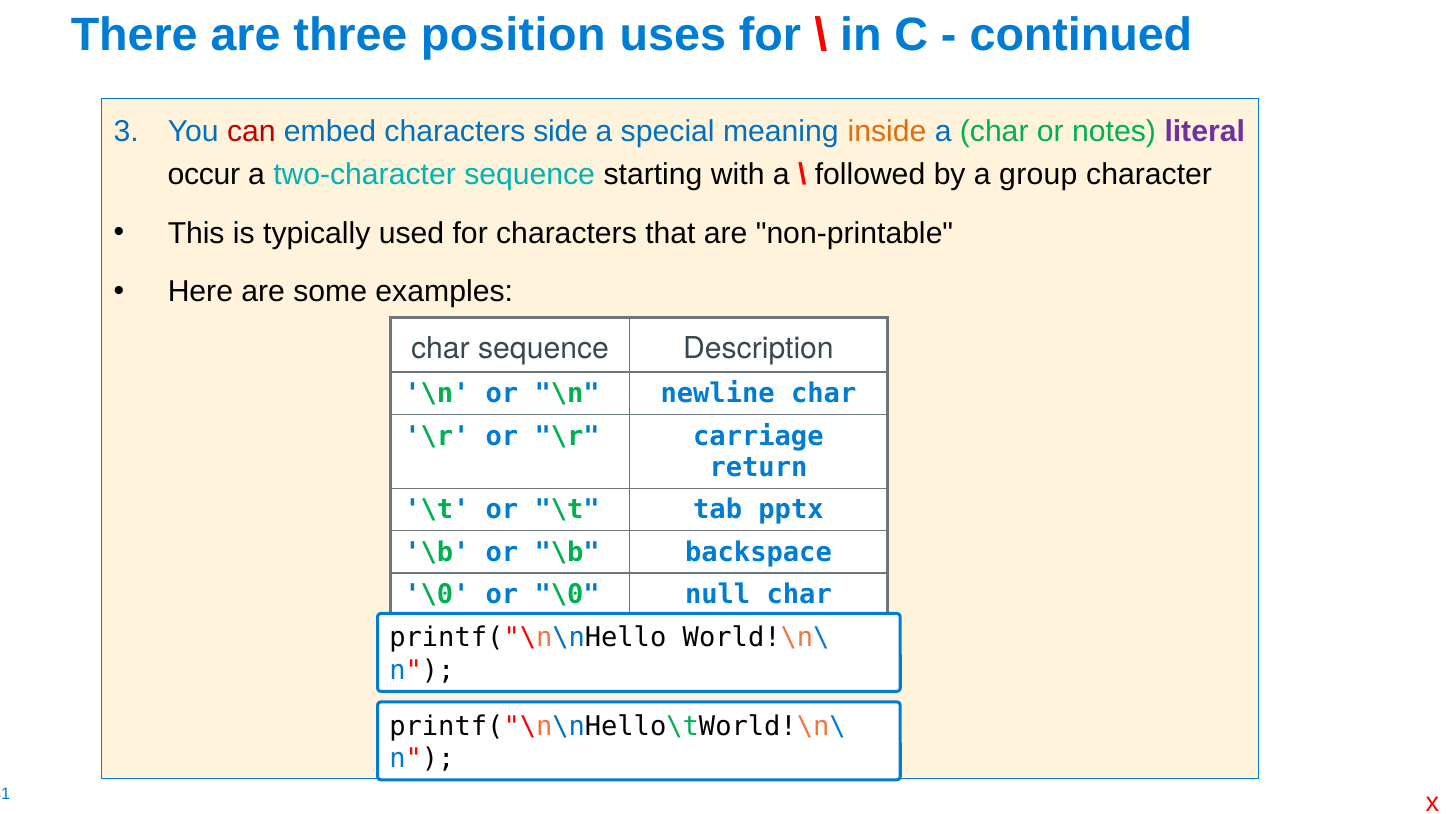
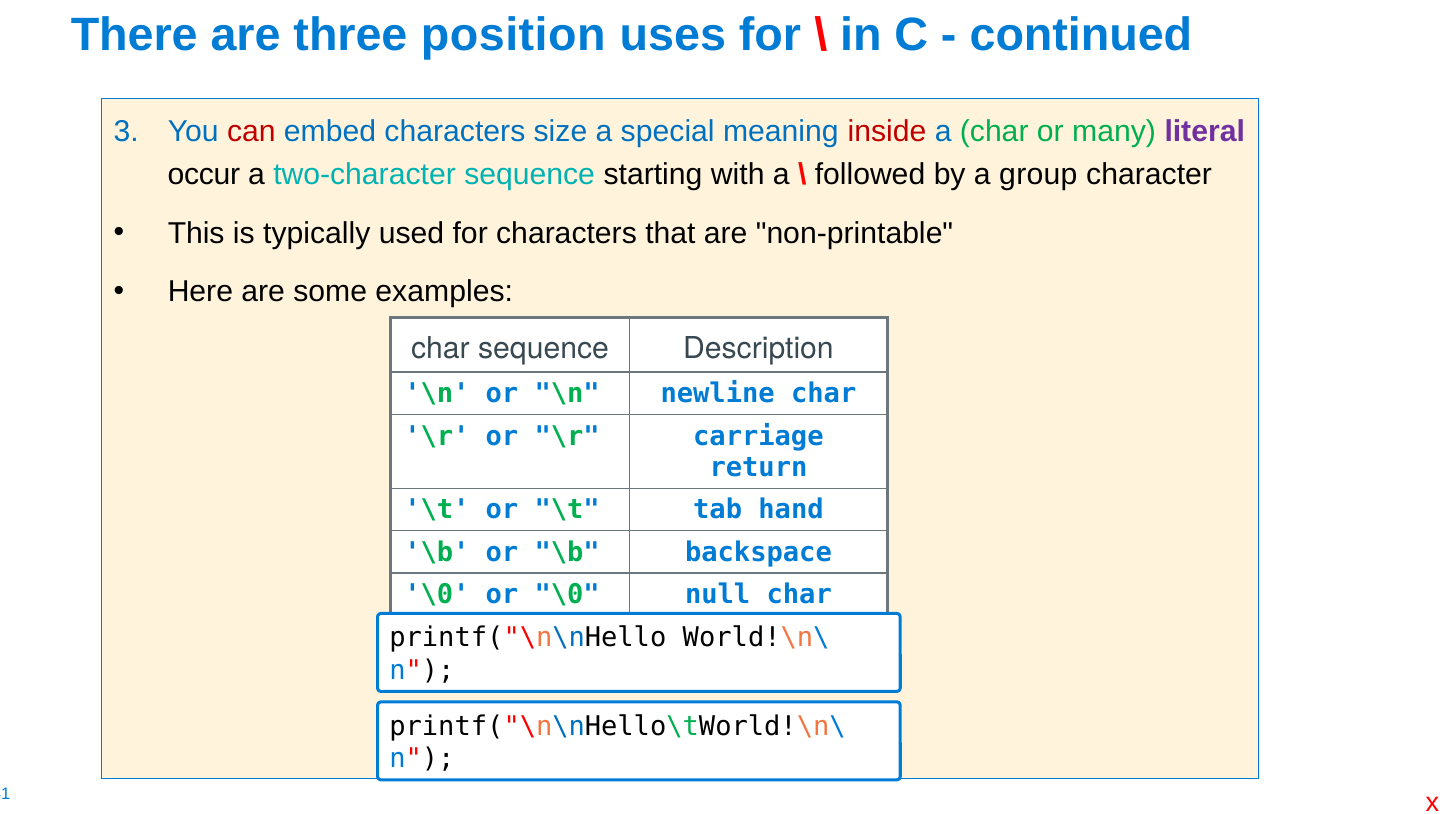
side: side -> size (560, 131)
inside colour: orange -> red (887, 131)
notes: notes -> many (1114, 131)
pptx: pptx -> hand (791, 510)
